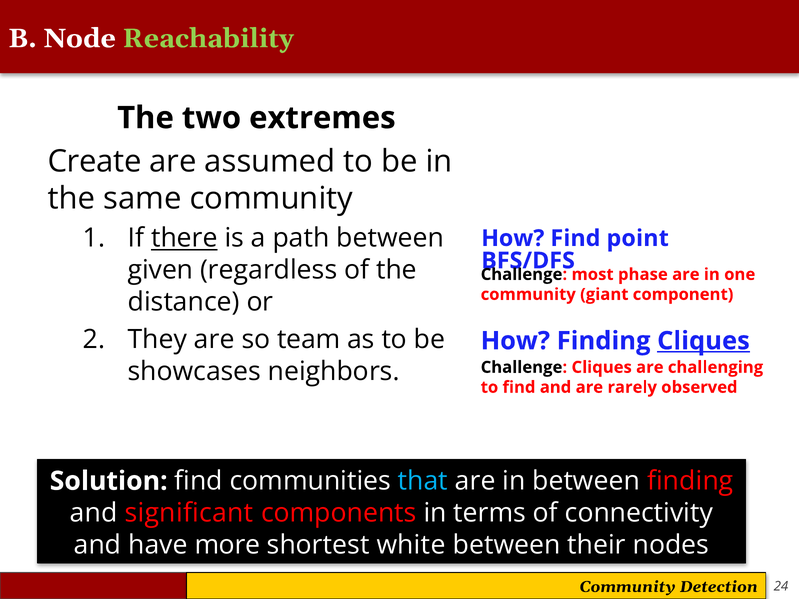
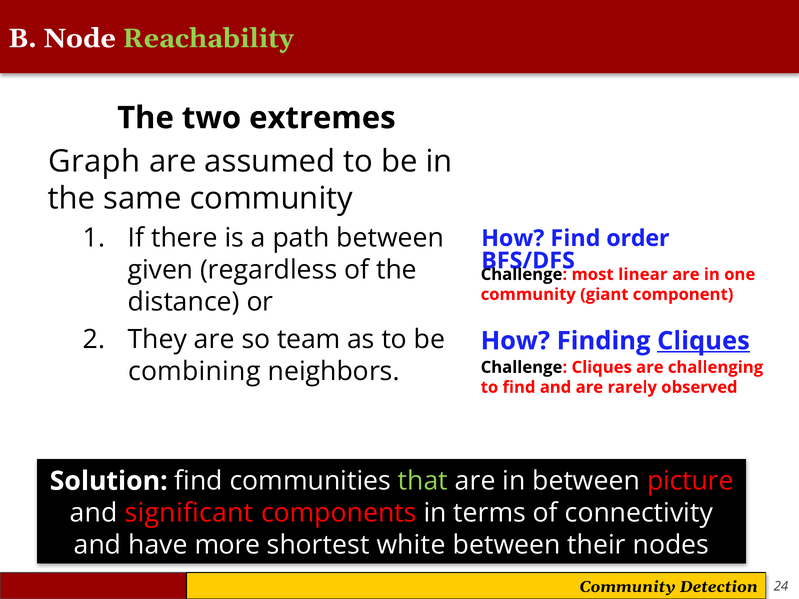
Create: Create -> Graph (94, 161)
there underline: present -> none (184, 238)
point: point -> order (638, 238)
phase: phase -> linear (643, 275)
showcases: showcases -> combining (194, 371)
that colour: light blue -> light green (423, 481)
between finding: finding -> picture (690, 481)
